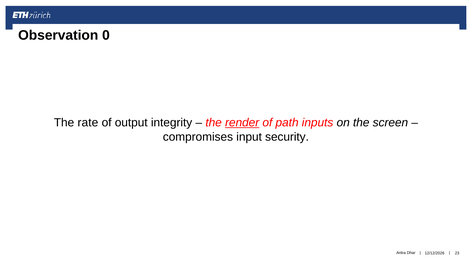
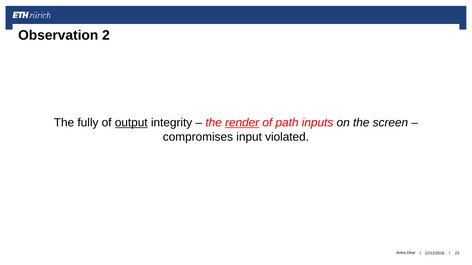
0: 0 -> 2 (106, 35)
rate: rate -> fully (88, 123)
output underline: none -> present (131, 123)
security: security -> violated (287, 137)
